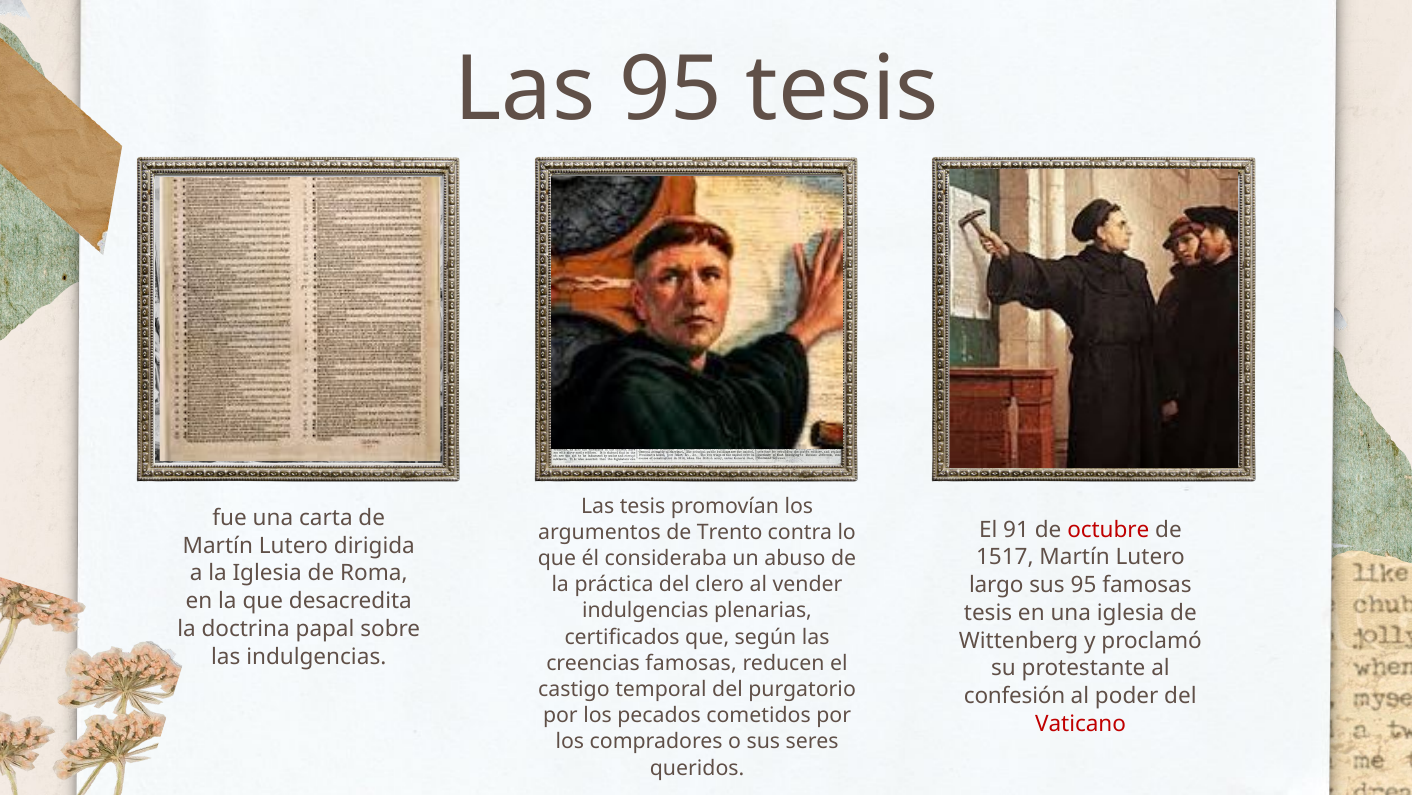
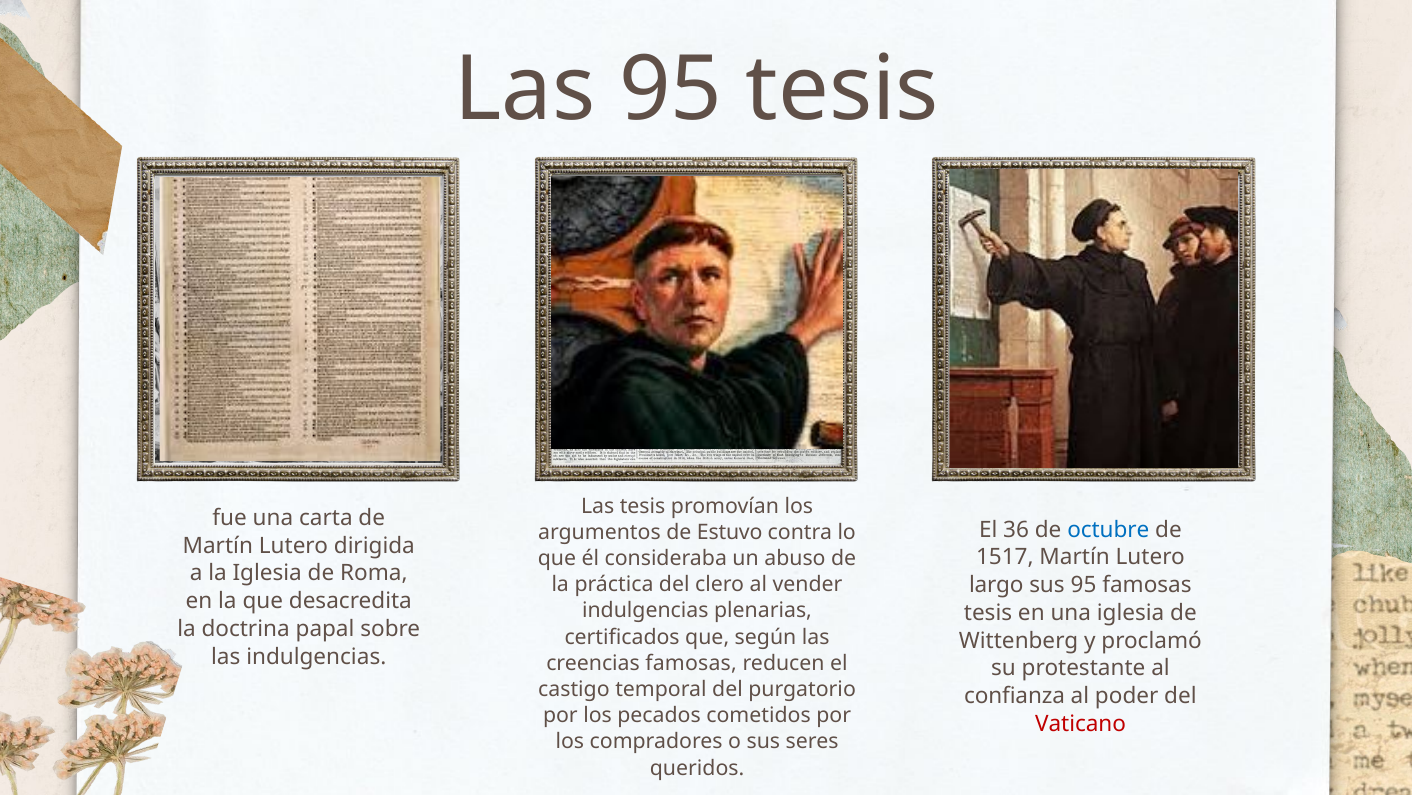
91: 91 -> 36 (1016, 529)
octubre colour: red -> blue (1108, 529)
Trento: Trento -> Estuvo (730, 532)
confesión: confesión -> confianza (1015, 696)
